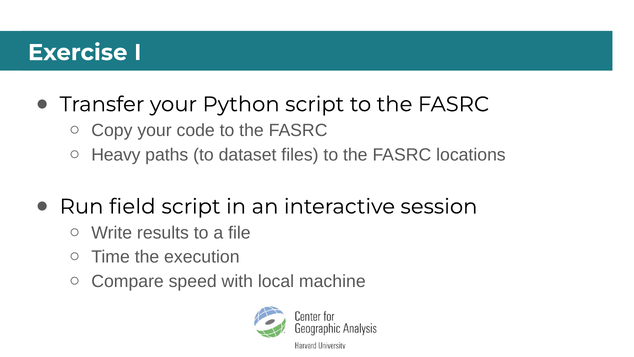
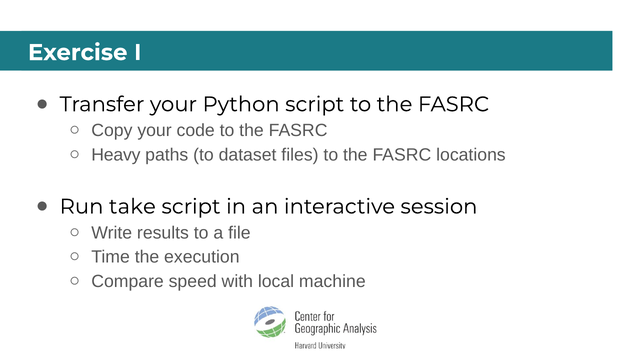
field: field -> take (132, 206)
